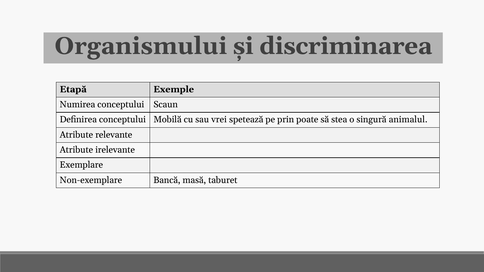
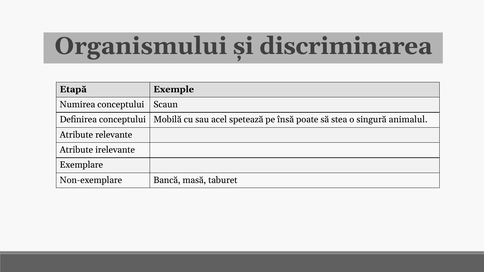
vrei: vrei -> acel (219, 120)
prin: prin -> însă (286, 120)
